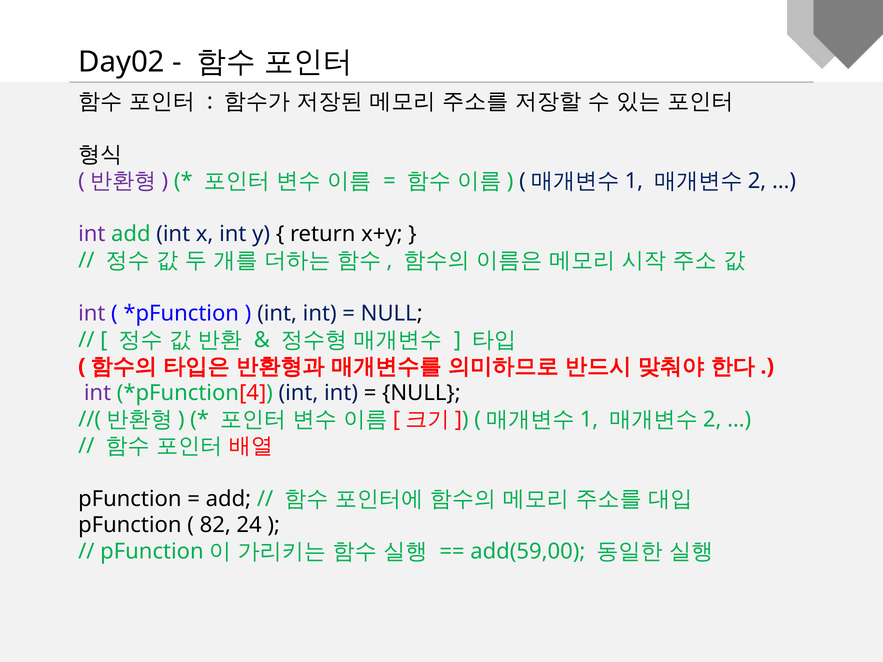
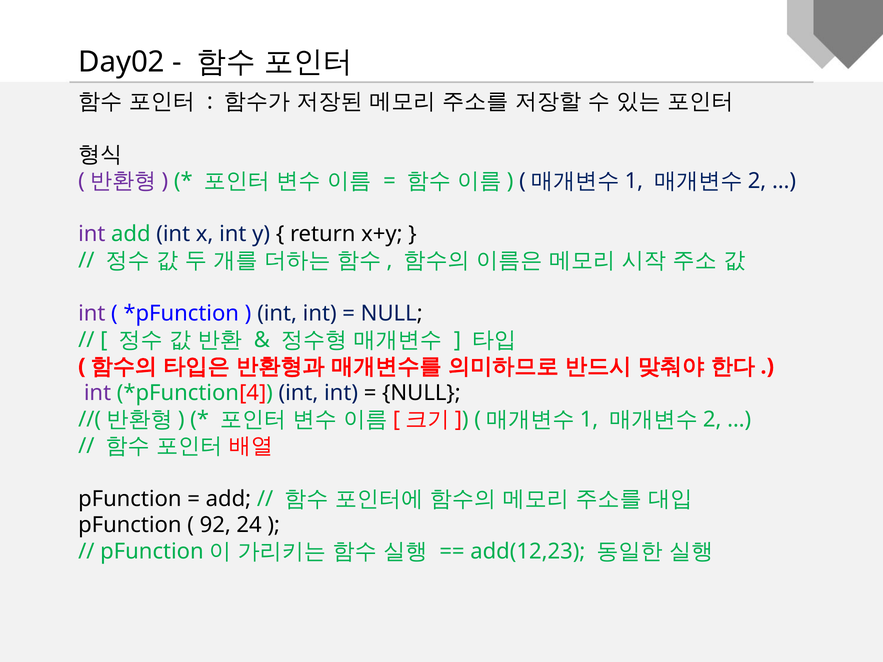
82: 82 -> 92 (215, 525)
add(59,00: add(59,00 -> add(12,23 (528, 552)
